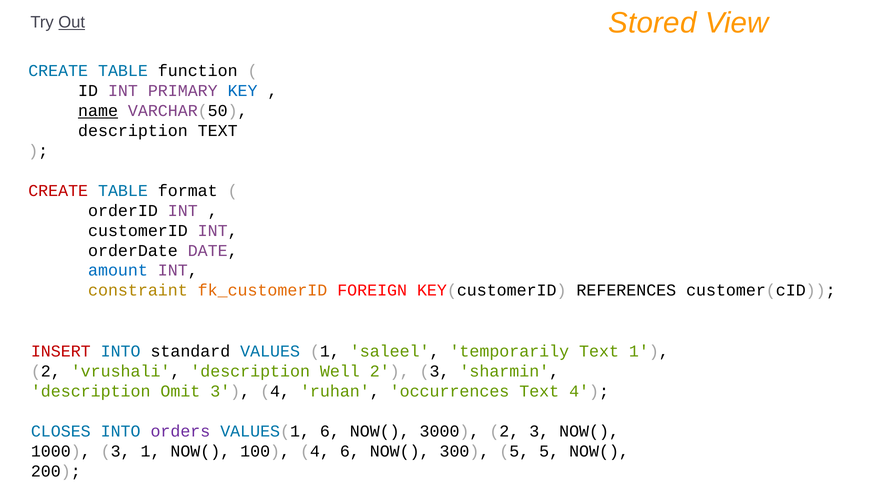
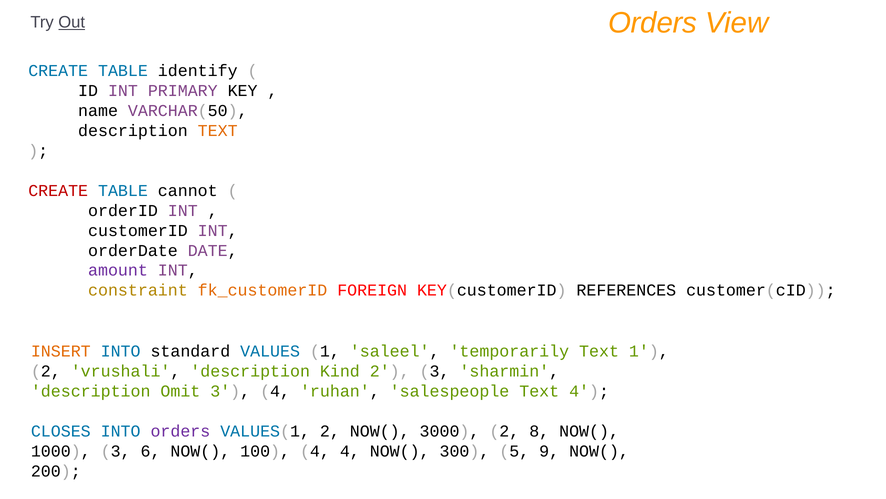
Stored: Stored -> Orders (653, 23)
function: function -> identify (198, 71)
KEY colour: blue -> black (243, 91)
name underline: present -> none (98, 111)
TEXT colour: black -> orange (218, 131)
format: format -> cannot (188, 190)
amount colour: blue -> purple (118, 270)
INSERT colour: red -> orange (61, 351)
Well: Well -> Kind (340, 371)
occurrences: occurrences -> salespeople (450, 391)
VALUES(1 6: 6 -> 2 (330, 431)
3000 2 3: 3 -> 8 (539, 431)
3 1: 1 -> 6 (151, 451)
4 6: 6 -> 4 (350, 451)
5 5: 5 -> 9 (549, 451)
